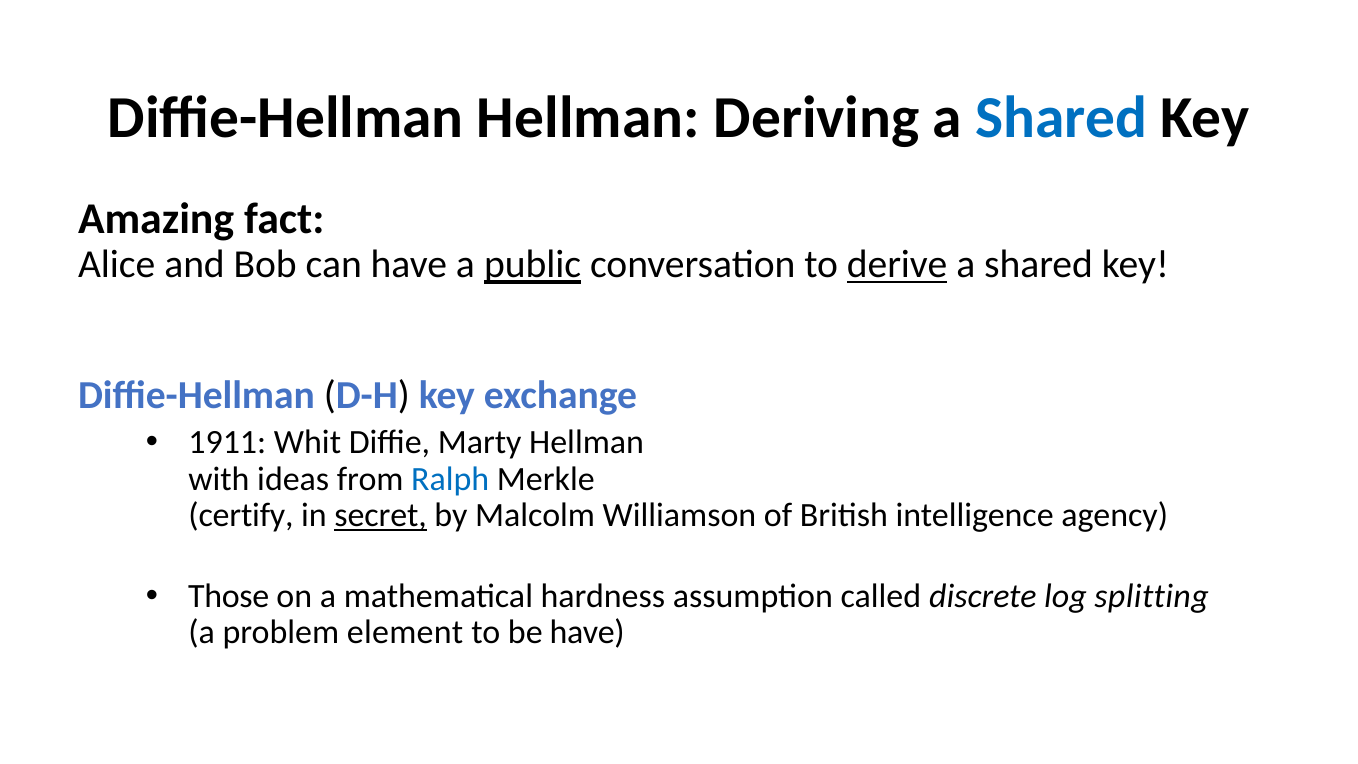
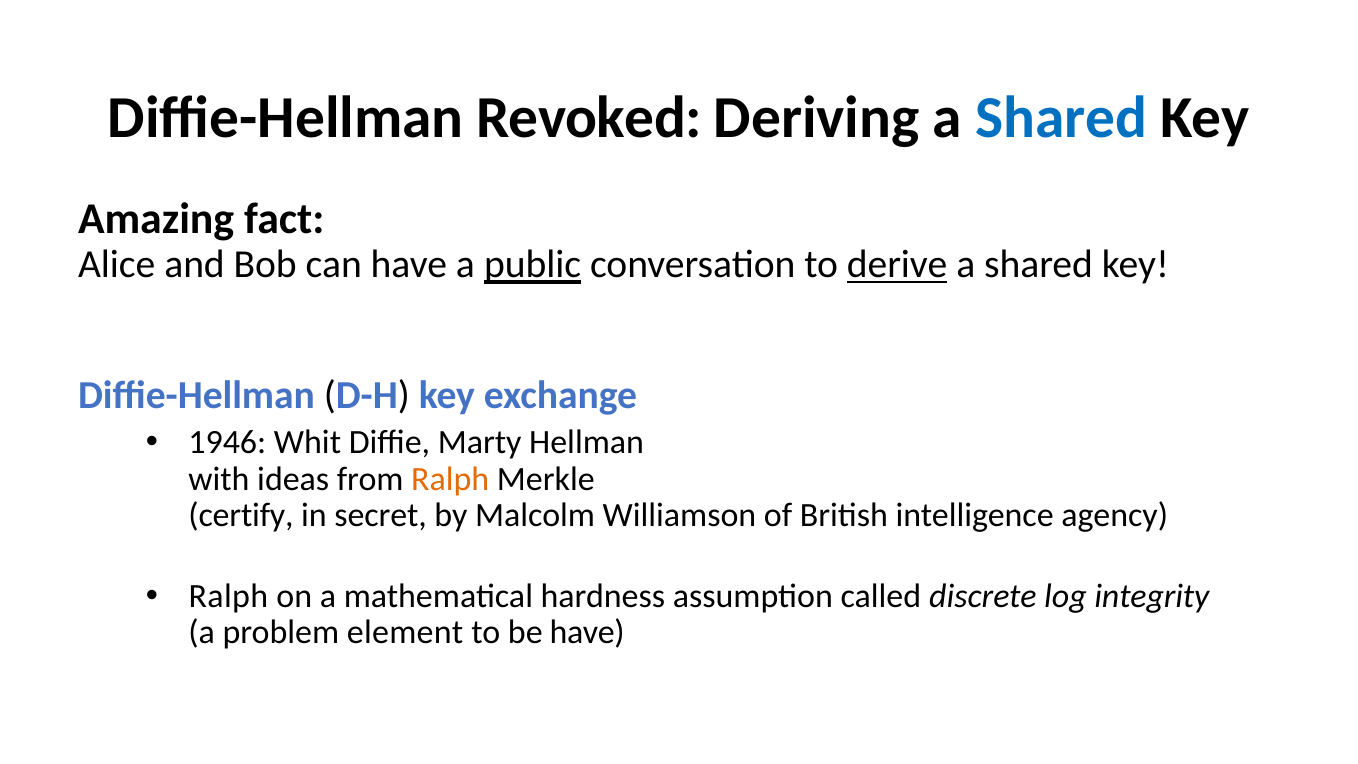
Diffie-Hellman Hellman: Hellman -> Revoked (589, 118)
1911: 1911 -> 1946 (227, 442)
Ralph colour: blue -> orange (450, 479)
secret underline: present -> none (381, 516)
Those: Those -> Ralph (228, 596)
splitting: splitting -> integrity (1152, 596)
